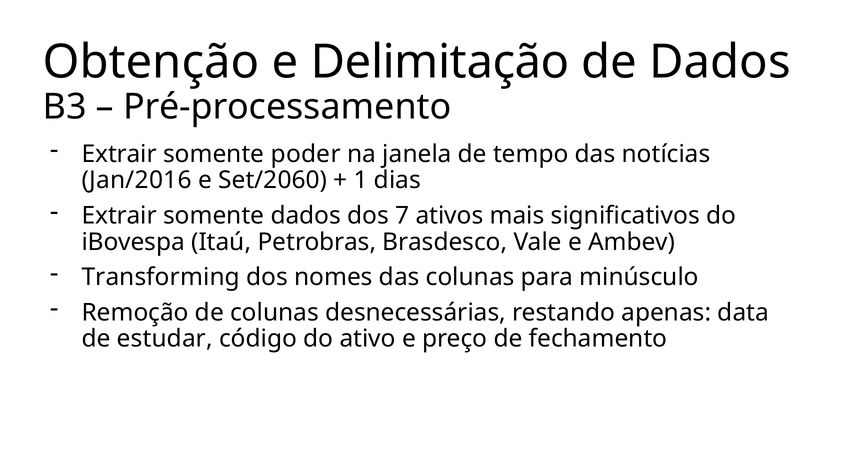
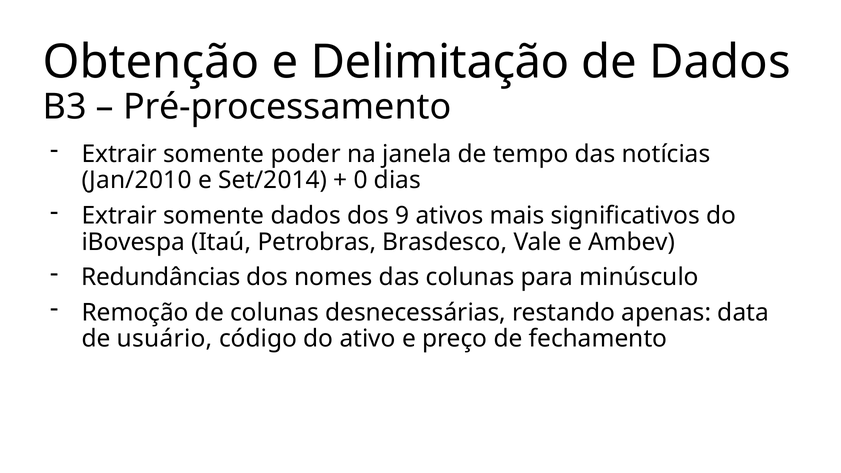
Jan/2016: Jan/2016 -> Jan/2010 (137, 180)
Set/2060: Set/2060 -> Set/2014 (273, 180)
1: 1 -> 0 (361, 180)
7: 7 -> 9 (402, 216)
Transforming: Transforming -> Redundâncias (161, 277)
estudar: estudar -> usuário (165, 339)
